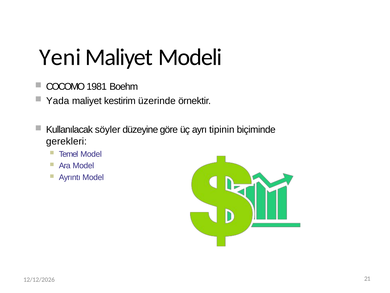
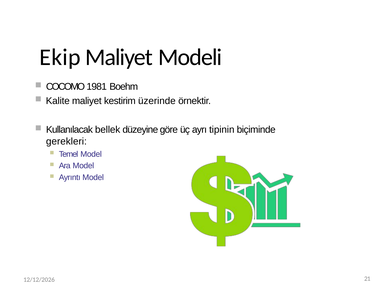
Yeni: Yeni -> Ekip (60, 57)
Yada: Yada -> Kalite (58, 101)
söyler: söyler -> bellek (108, 129)
